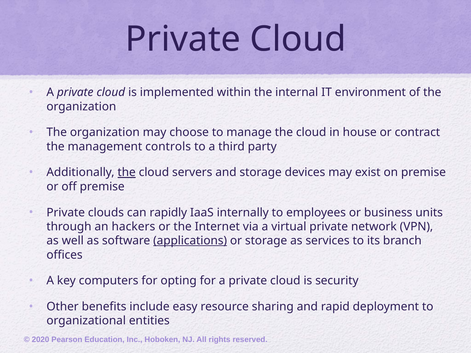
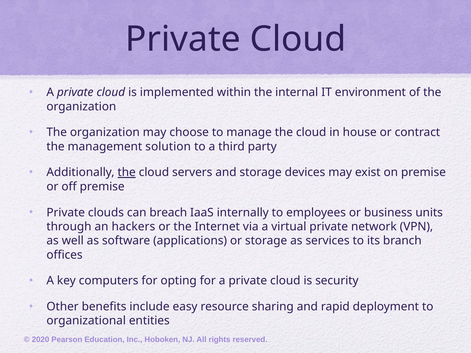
controls: controls -> solution (168, 147)
rapidly: rapidly -> breach (168, 213)
applications underline: present -> none (190, 241)
